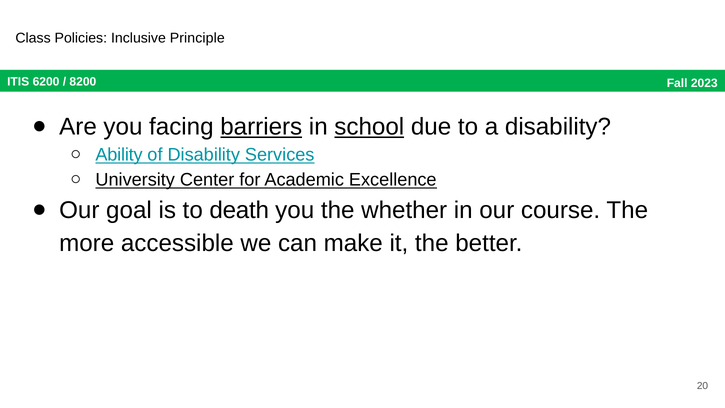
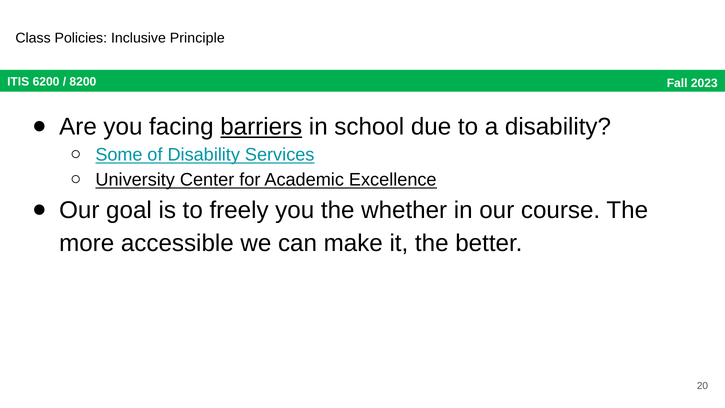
school underline: present -> none (369, 127)
Ability: Ability -> Some (119, 155)
death: death -> freely (239, 210)
